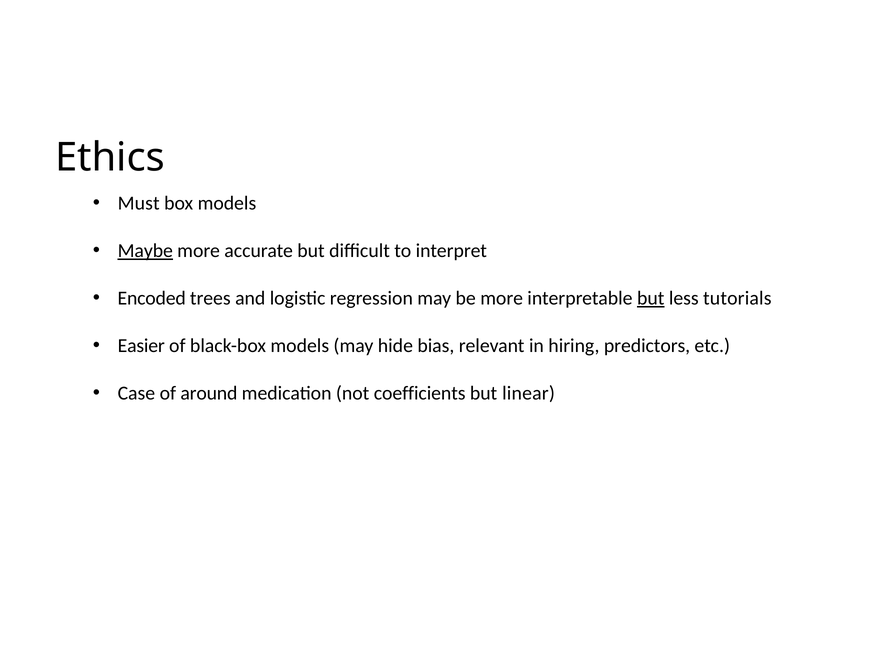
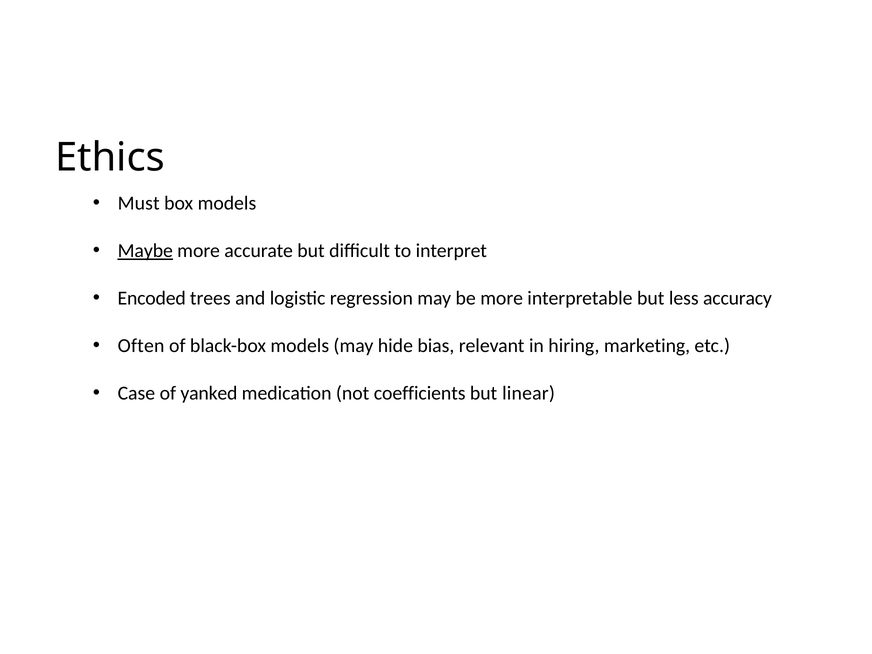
but underline: present -> none (651, 298)
tutorials: tutorials -> accuracy (737, 298)
Easier: Easier -> Often (141, 346)
predictors: predictors -> marketing (647, 346)
around: around -> yanked (209, 393)
